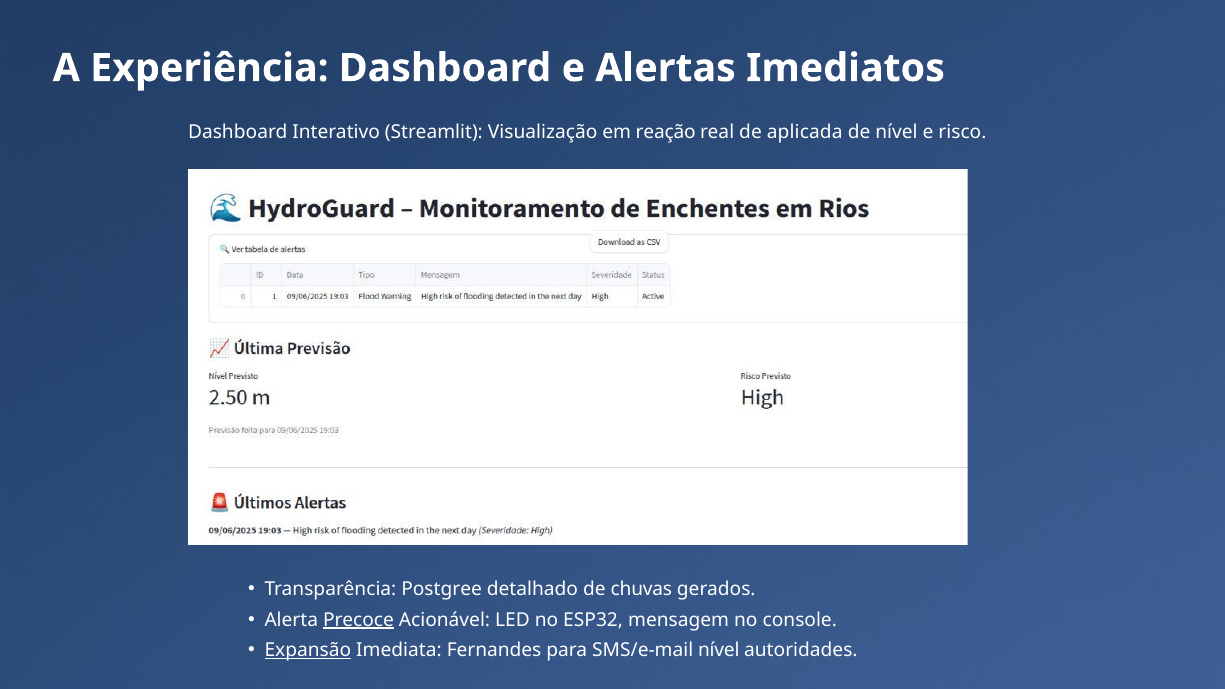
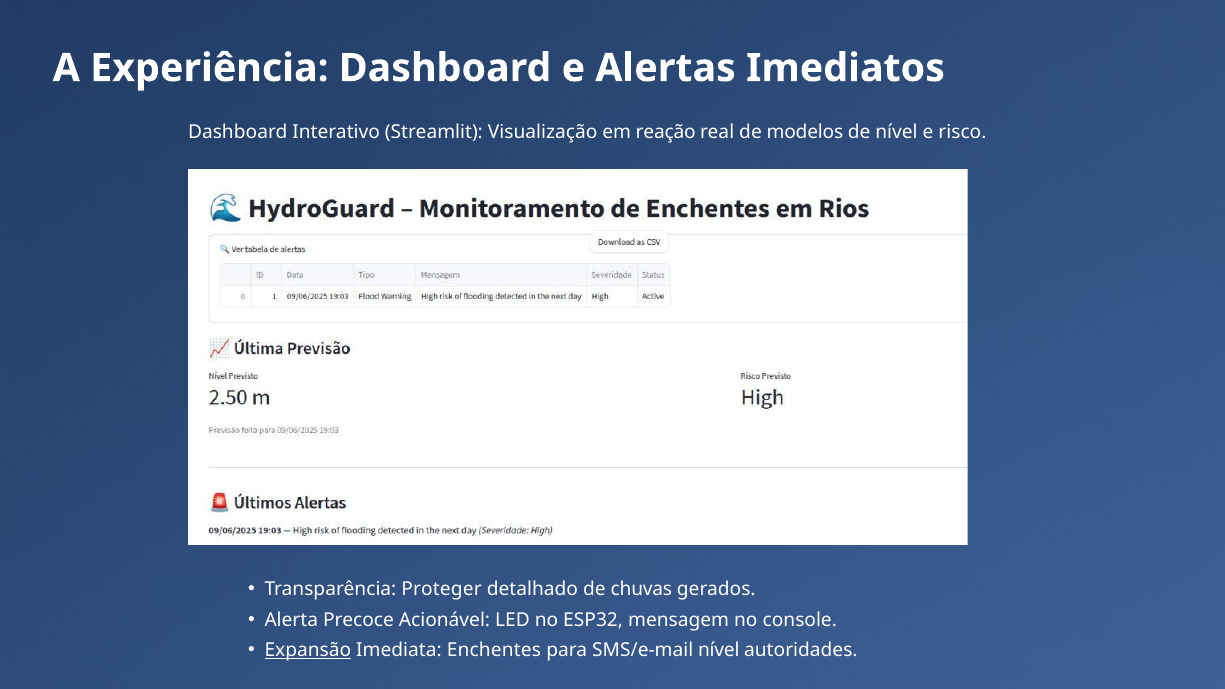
aplicada: aplicada -> modelos (805, 132)
Postgree: Postgree -> Proteger (442, 589)
Precoce underline: present -> none (358, 620)
Fernandes: Fernandes -> Enchentes (494, 651)
